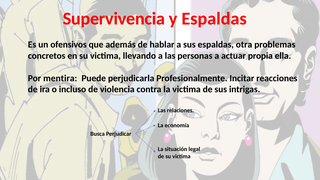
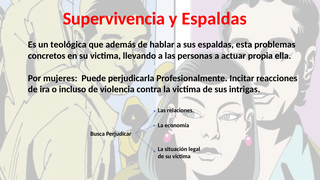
ofensivos: ofensivos -> teológica (68, 45)
otra: otra -> esta (244, 45)
mentira: mentira -> mujeres (60, 78)
